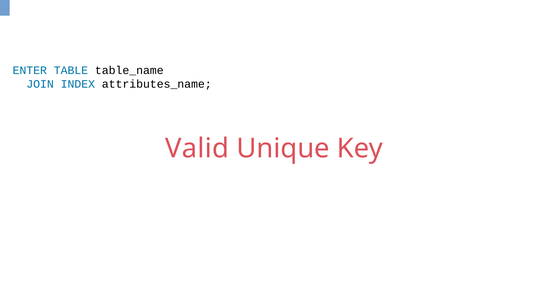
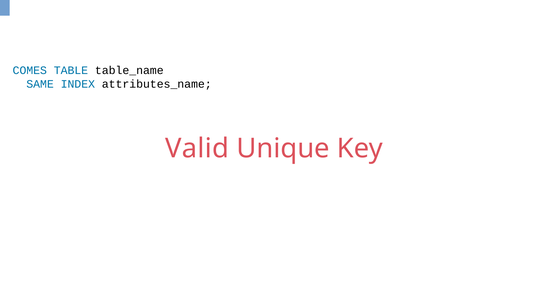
ENTER: ENTER -> COMES (30, 71)
JOIN: JOIN -> SAME (40, 84)
